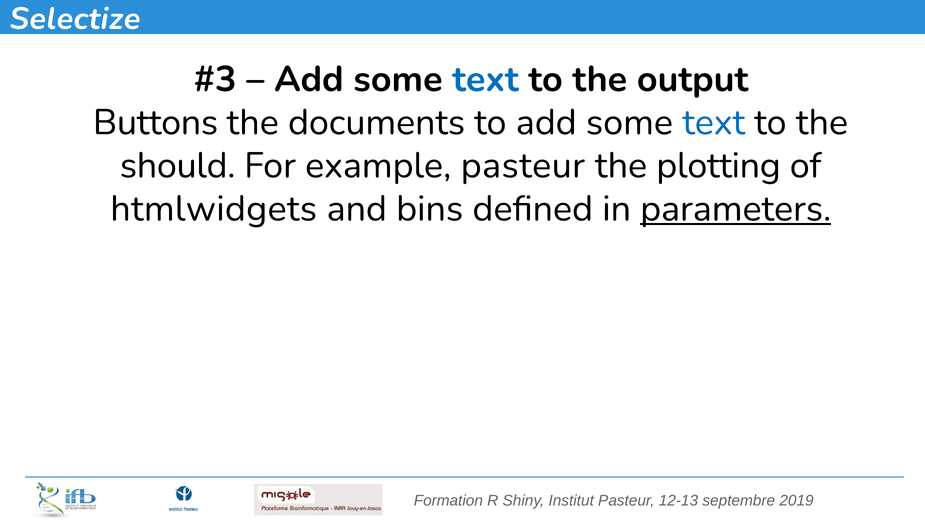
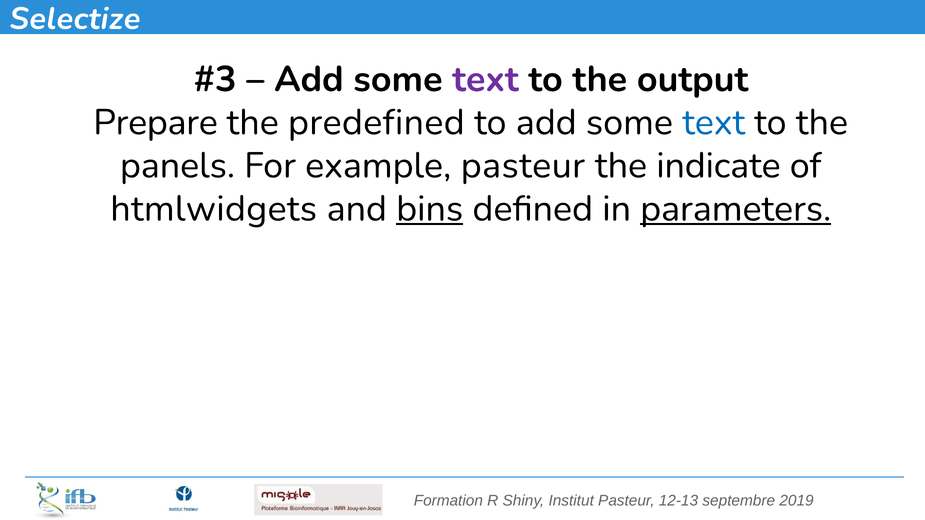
text colour: blue -> purple (485, 79)
Buttons: Buttons -> Prepare (156, 122)
documents: documents -> predefined (376, 122)
should: should -> panels (177, 166)
plotting: plotting -> indicate (718, 166)
bins underline: none -> present (430, 209)
